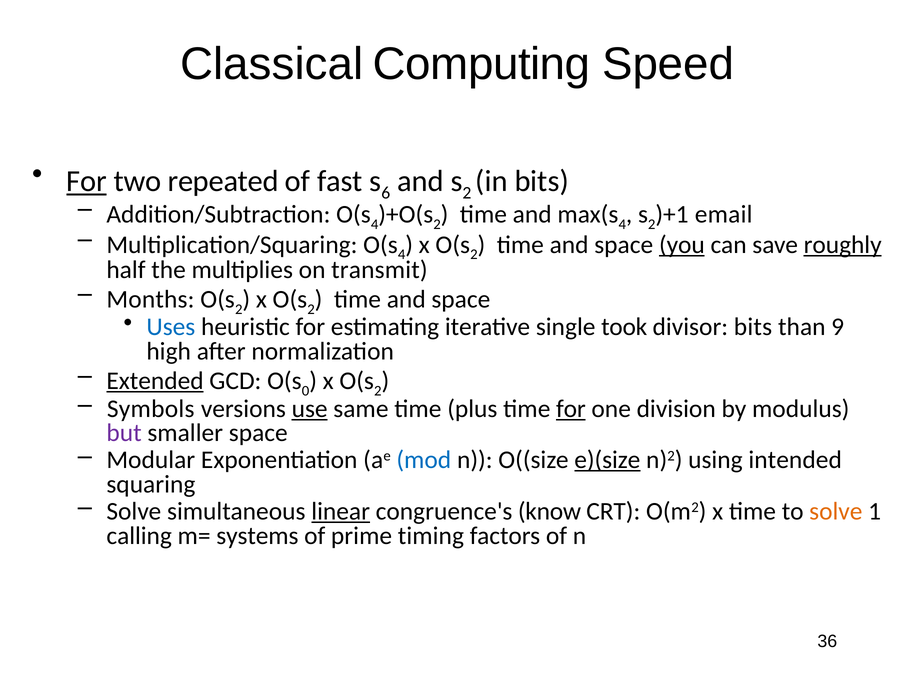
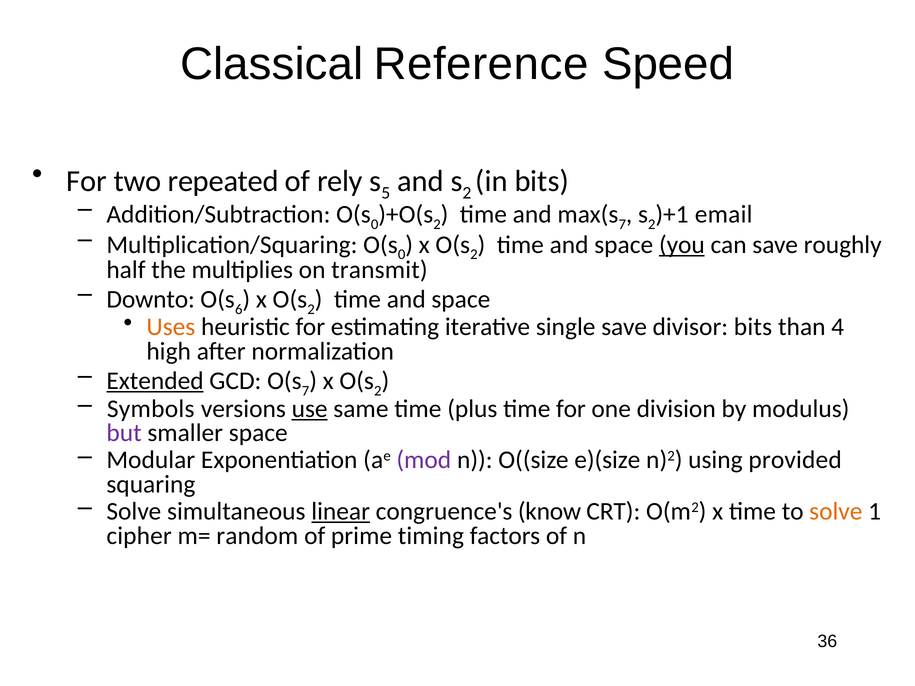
Computing: Computing -> Reference (481, 64)
For underline: present -> none (87, 181)
fast: fast -> rely (340, 181)
6: 6 -> 5 (386, 193)
4: 4 -> 0 (375, 224)
4: 4 -> 7 (622, 224)
4: 4 -> 0 (402, 255)
roughly underline: present -> none (843, 245)
Months: Months -> Downto (151, 299)
2: 2 -> 6 (239, 309)
Uses colour: blue -> orange (171, 327)
single took: took -> save (624, 327)
9: 9 -> 4 (838, 327)
0: 0 -> 7 (306, 391)
for underline: present -> none (571, 409)
mod colour: blue -> purple (424, 460)
e)(size underline: present -> none (607, 460)
intended: intended -> provided (795, 460)
calling: calling -> cipher (139, 536)
systems: systems -> random (257, 536)
